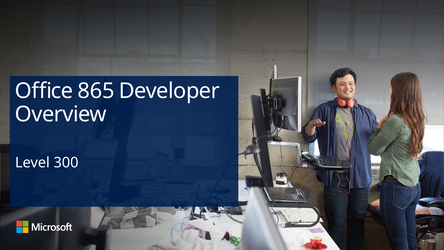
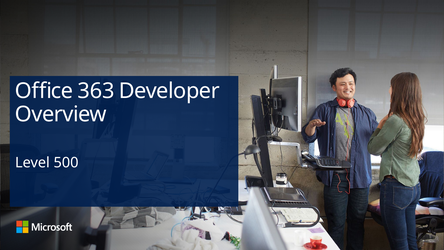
865: 865 -> 363 (96, 91)
300: 300 -> 500 (66, 163)
